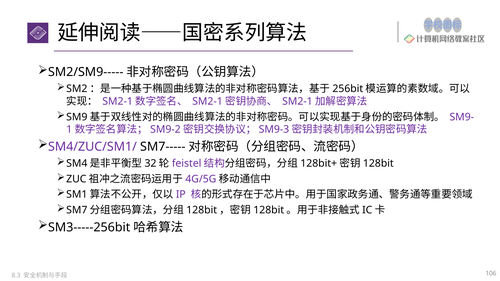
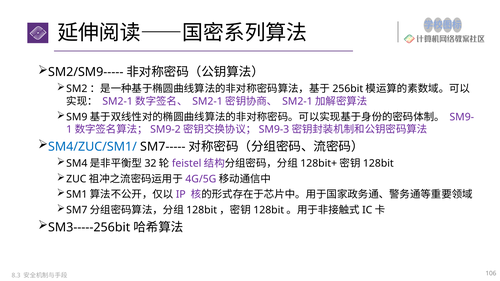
SM4/ZUC/SM1/ colour: purple -> blue (92, 147)
